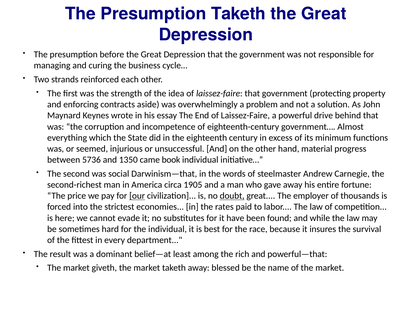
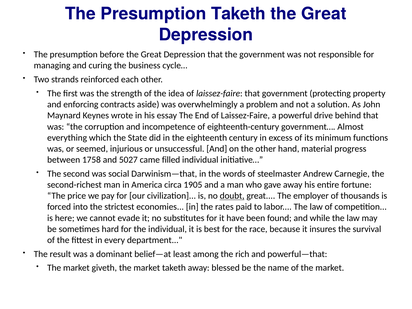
5736: 5736 -> 1758 (91, 160)
1350: 1350 -> 5027 (128, 160)
book: book -> filled (171, 160)
our underline: present -> none (137, 196)
